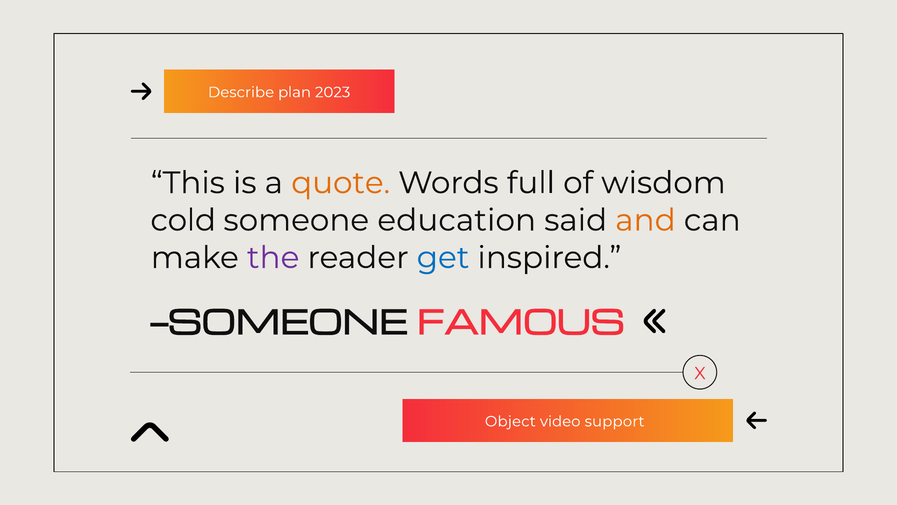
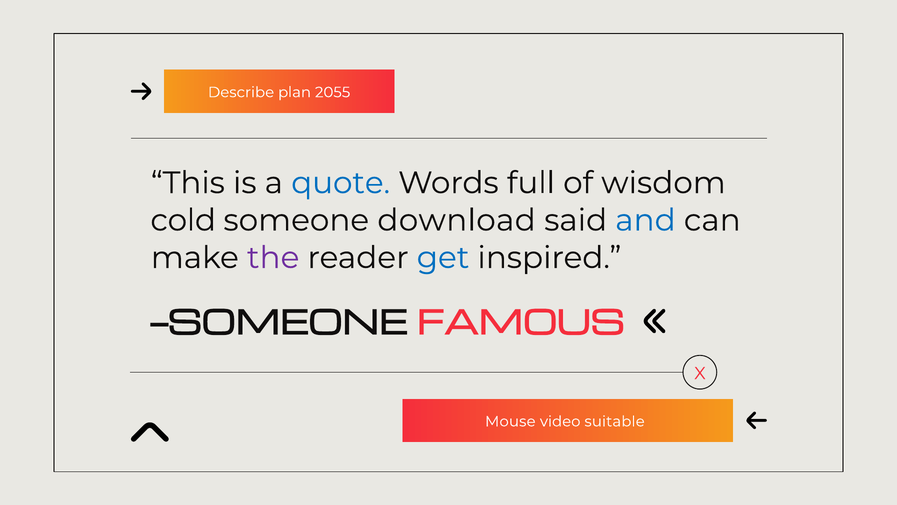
2023: 2023 -> 2055 (333, 92)
quote colour: orange -> blue (341, 183)
education: education -> download (457, 220)
and colour: orange -> blue (645, 220)
Object: Object -> Mouse (510, 421)
support: support -> suitable (615, 421)
